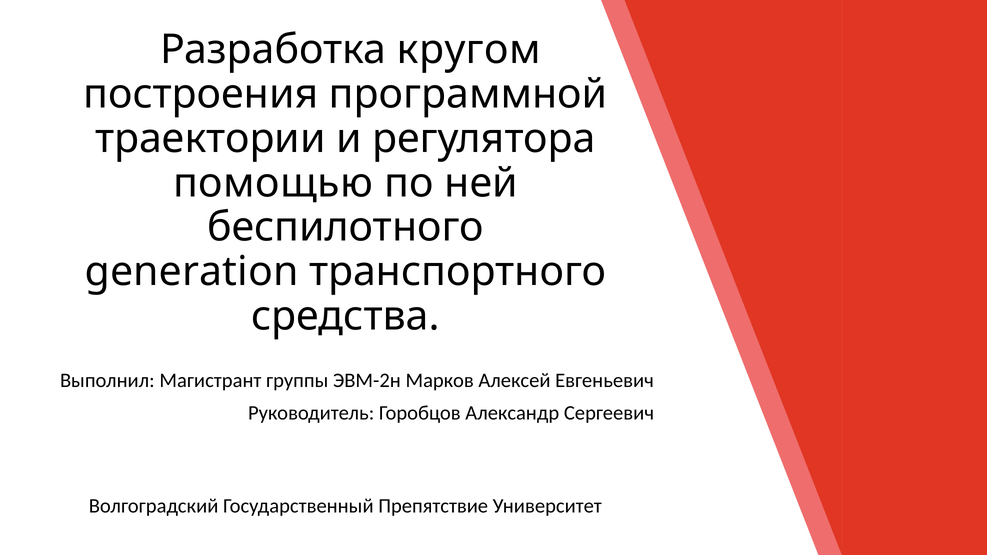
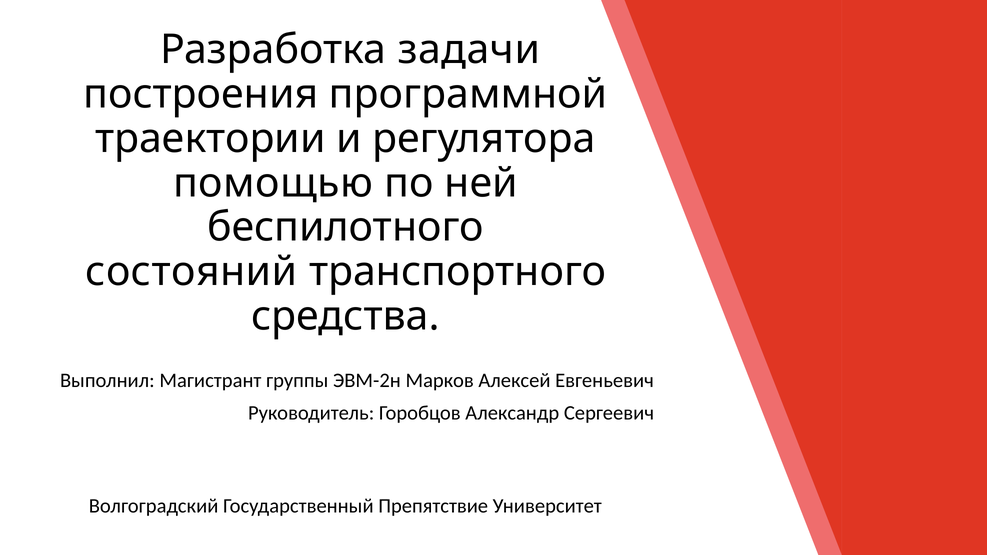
кругом: кругом -> задачи (469, 50)
generation: generation -> состояний (191, 272)
